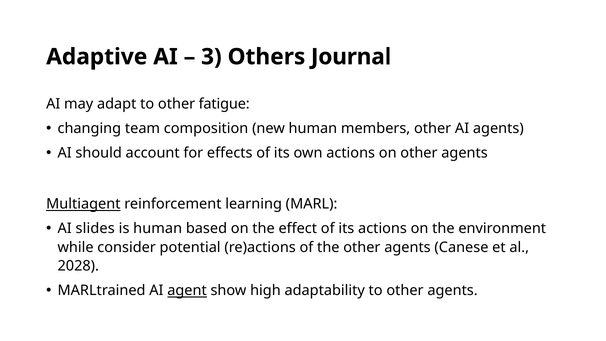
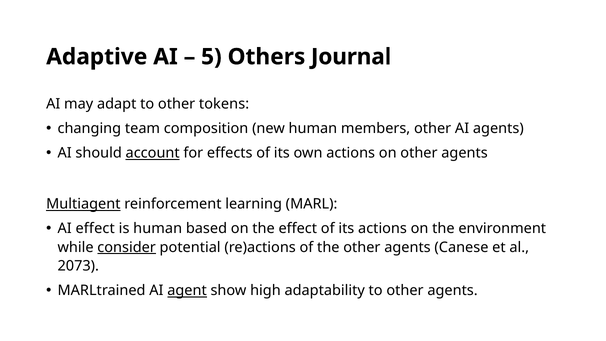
3: 3 -> 5 (211, 57)
fatigue: fatigue -> tokens (224, 104)
account underline: none -> present (153, 153)
AI slides: slides -> effect (95, 229)
consider underline: none -> present (127, 247)
2028: 2028 -> 2073 (78, 266)
